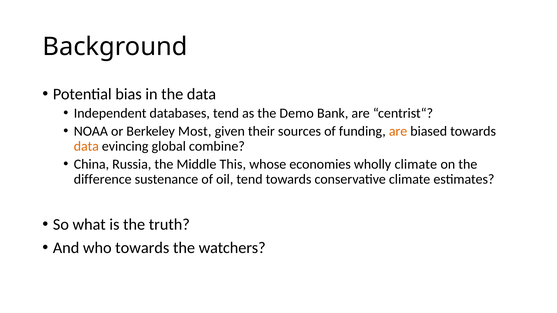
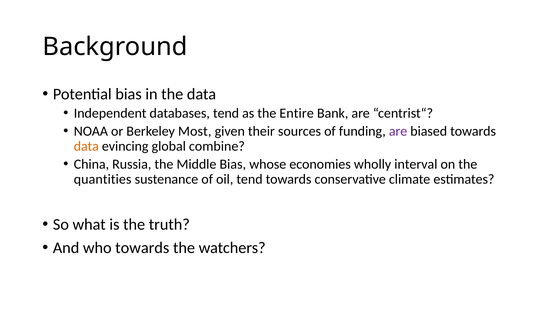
Demo: Demo -> Entire (297, 113)
are colour: orange -> purple (398, 131)
Middle This: This -> Bias (233, 164)
wholly climate: climate -> interval (416, 164)
difference: difference -> quantities (103, 179)
